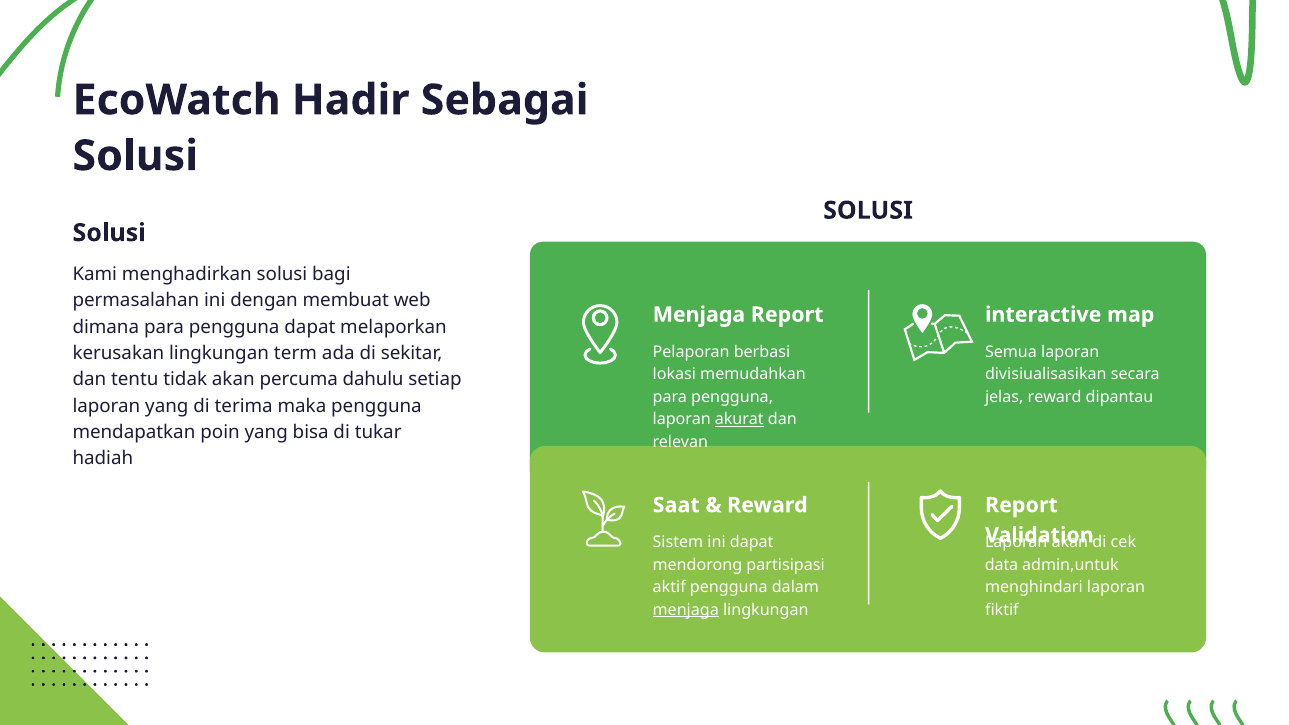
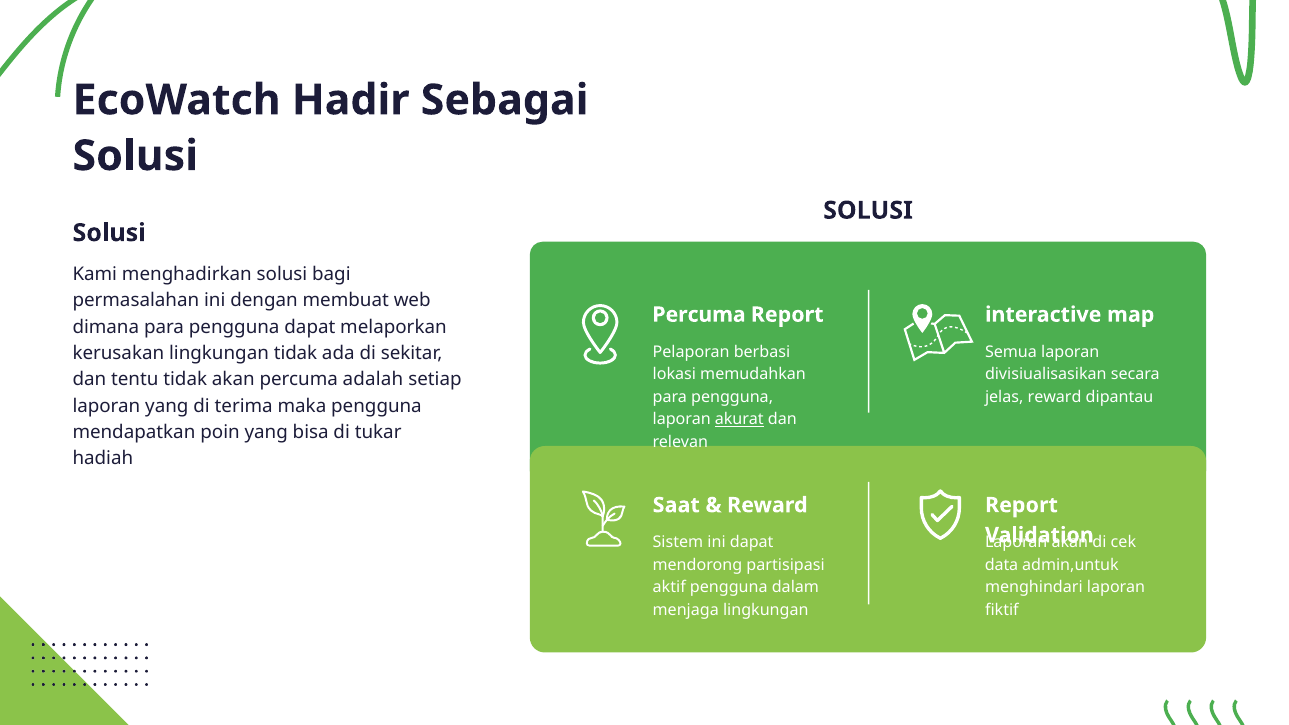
Menjaga: Menjaga -> Percuma (699, 315)
lingkungan term: term -> tidak (296, 353)
dahulu: dahulu -> adalah (373, 380)
menjaga underline: present -> none (686, 610)
